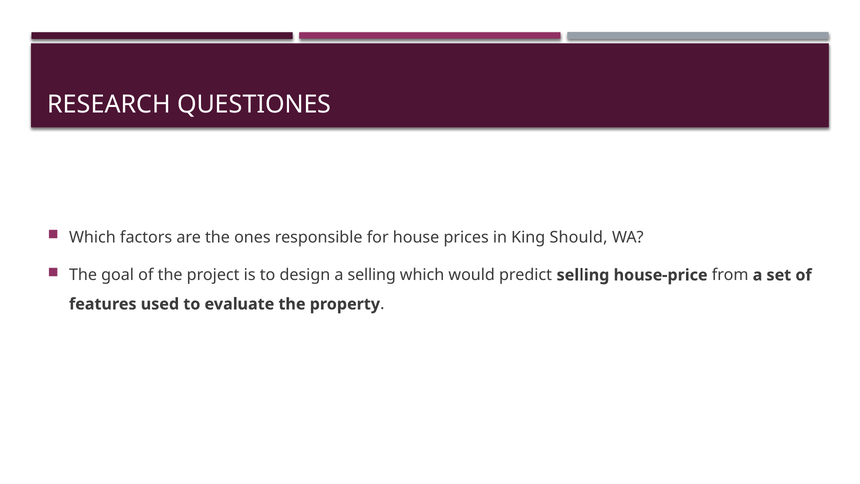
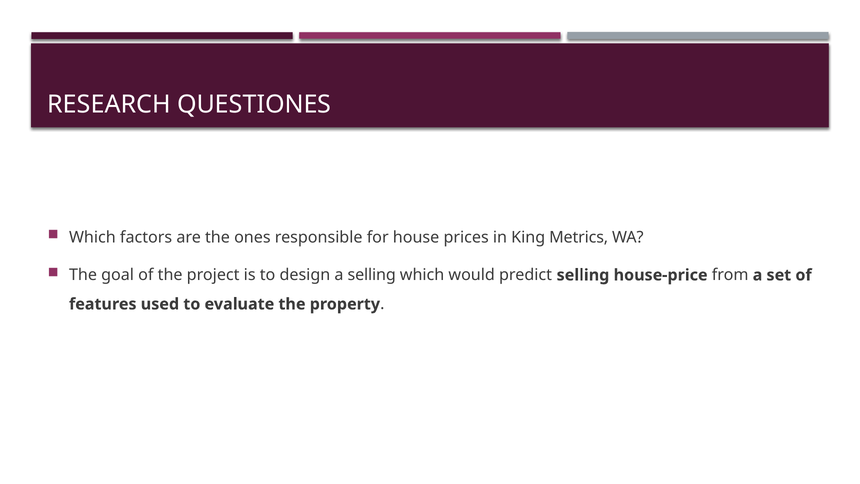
Should: Should -> Metrics (579, 237)
